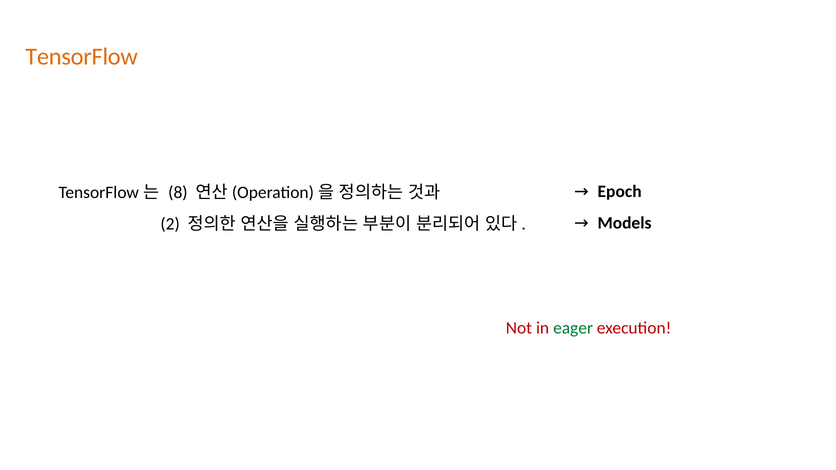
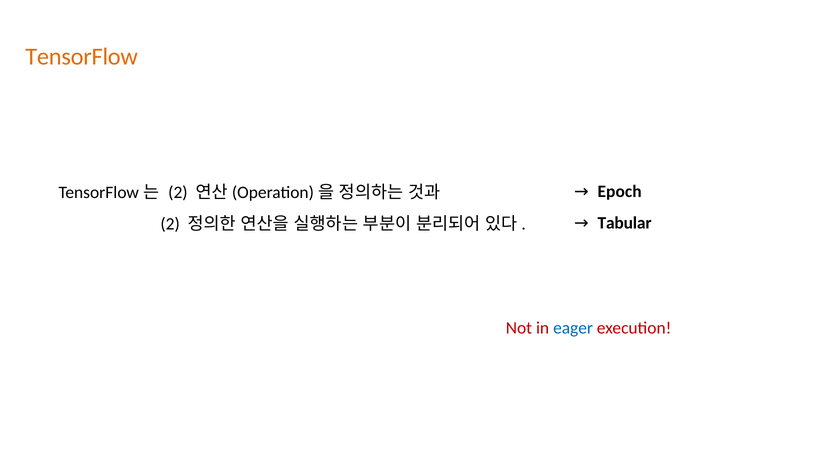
8: 8 -> 2 (178, 193)
Models: Models -> Tabular (625, 223)
eager colour: green -> blue (573, 328)
